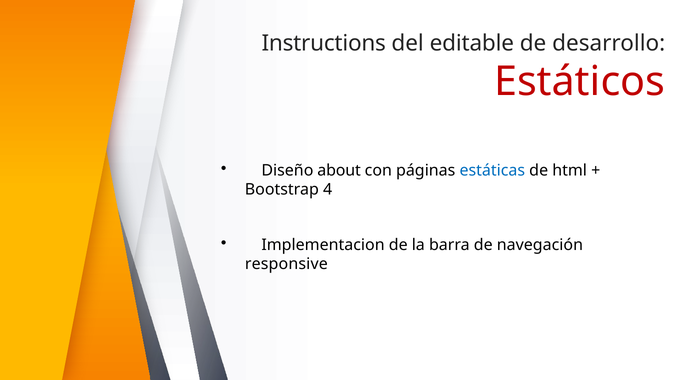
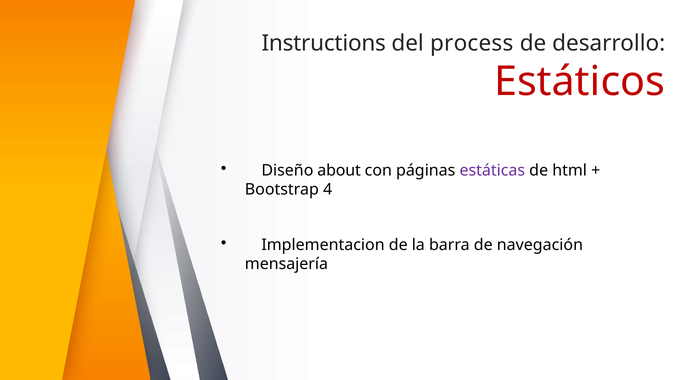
editable: editable -> process (472, 44)
estáticas colour: blue -> purple (492, 170)
responsive: responsive -> mensajería (286, 264)
